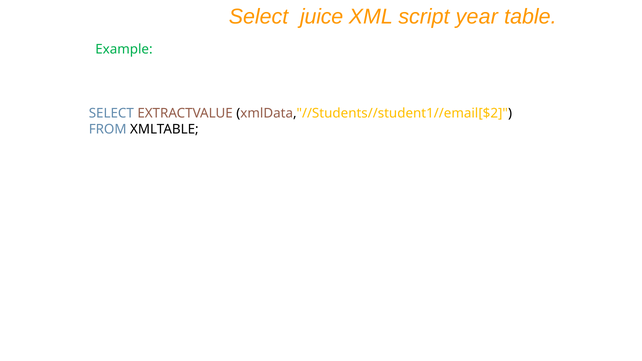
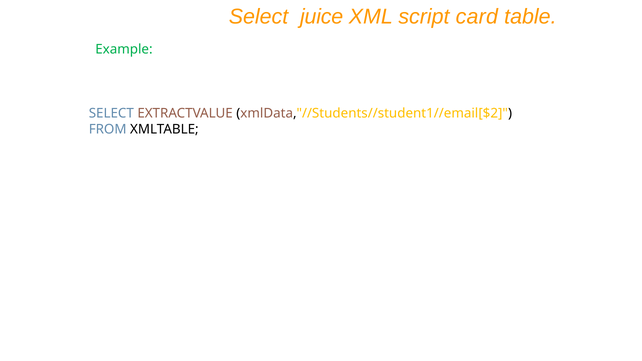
year: year -> card (477, 17)
